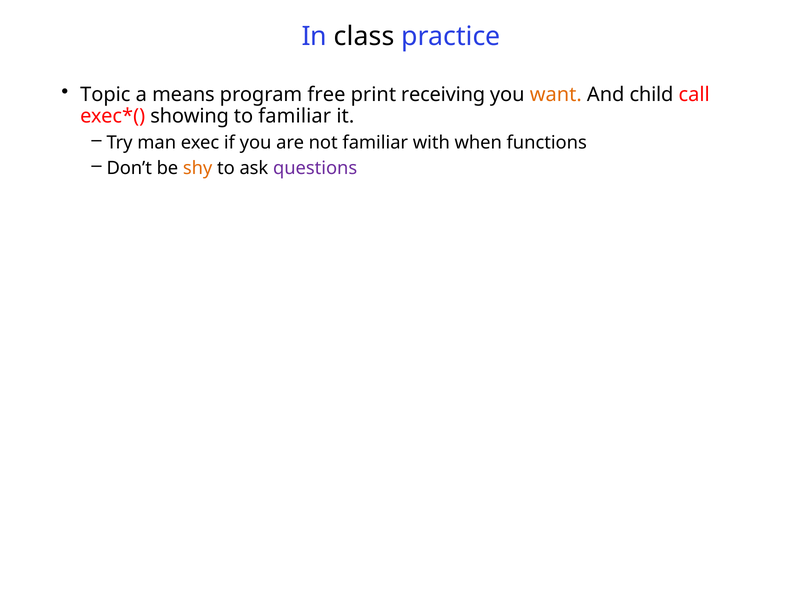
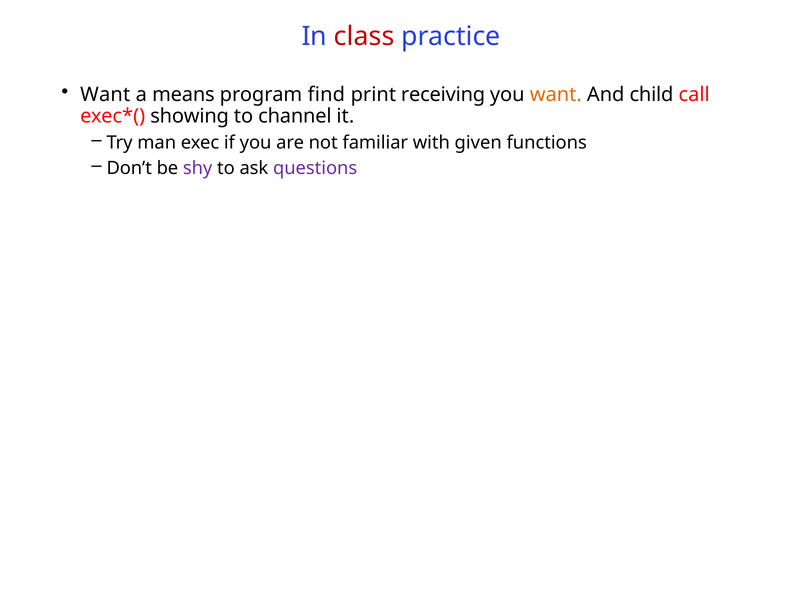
class colour: black -> red (364, 37)
Topic: Topic -> Want (105, 95)
free: free -> find (326, 95)
to familiar: familiar -> channel (295, 116)
when: when -> given (478, 143)
shy colour: orange -> purple (198, 168)
